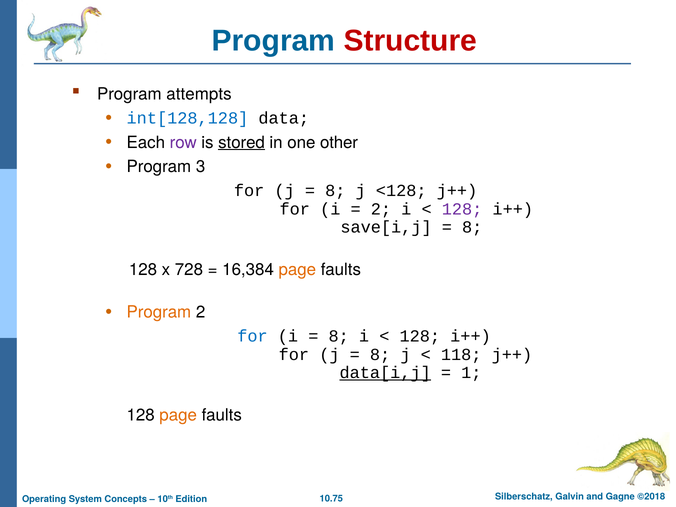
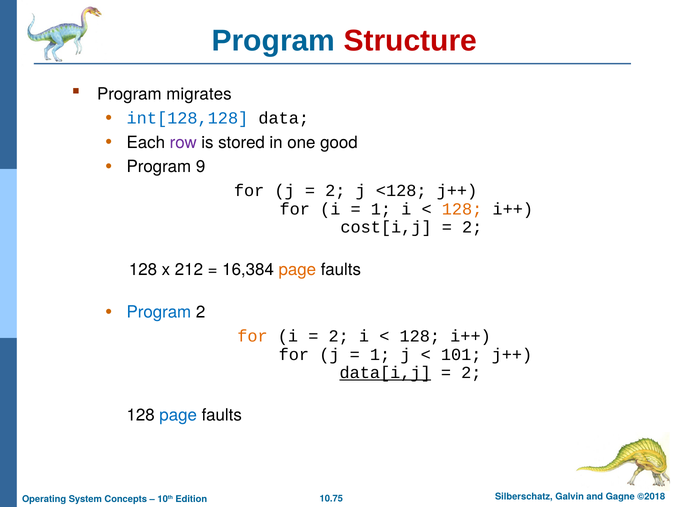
attempts: attempts -> migrates (199, 94)
stored underline: present -> none (242, 142)
other: other -> good (339, 142)
3: 3 -> 9 (201, 167)
8: 8 -> 2 (335, 191)
2: 2 -> 1 (381, 209)
128 colour: purple -> orange (462, 209)
save[i,j: save[i,j -> cost[i,j (386, 227)
8: 8 -> 2 (472, 227)
728: 728 -> 212 (189, 270)
Program colour: orange -> blue (159, 312)
for colour: blue -> orange (253, 336)
8: 8 -> 2 (339, 336)
8: 8 -> 1 (380, 354)
118: 118 -> 101 (461, 354)
1: 1 -> 2 (471, 373)
page colour: orange -> blue (178, 415)
